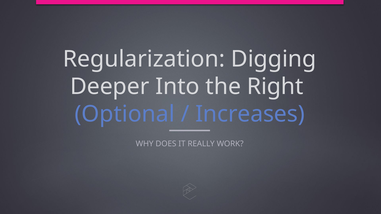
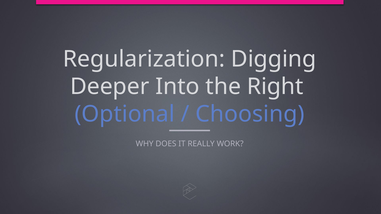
Increases: Increases -> Choosing (250, 114)
